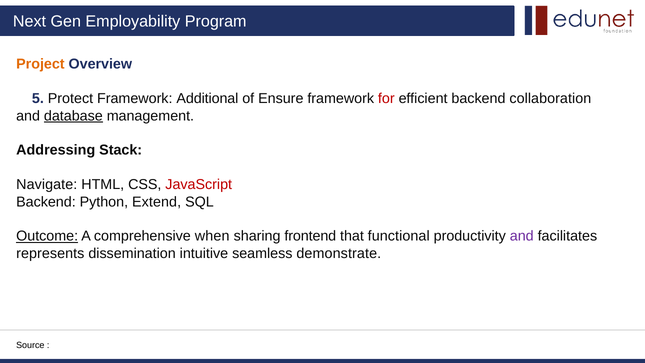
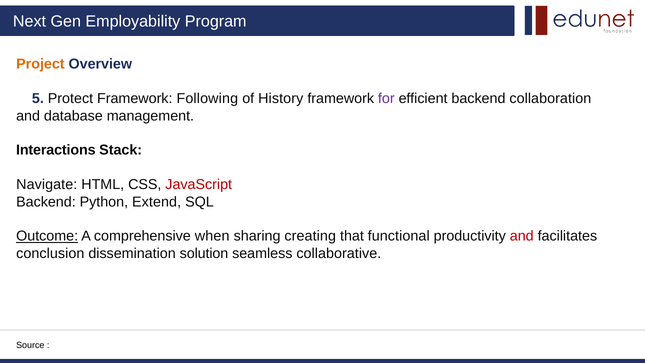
Additional: Additional -> Following (207, 99)
Ensure: Ensure -> History (281, 99)
for colour: red -> purple (386, 99)
database underline: present -> none (73, 116)
Addressing: Addressing -> Interactions (56, 150)
frontend: frontend -> creating (310, 236)
and colour: purple -> red (522, 236)
represents: represents -> conclusion (50, 253)
intuitive: intuitive -> solution (204, 253)
demonstrate: demonstrate -> collaborative (339, 253)
